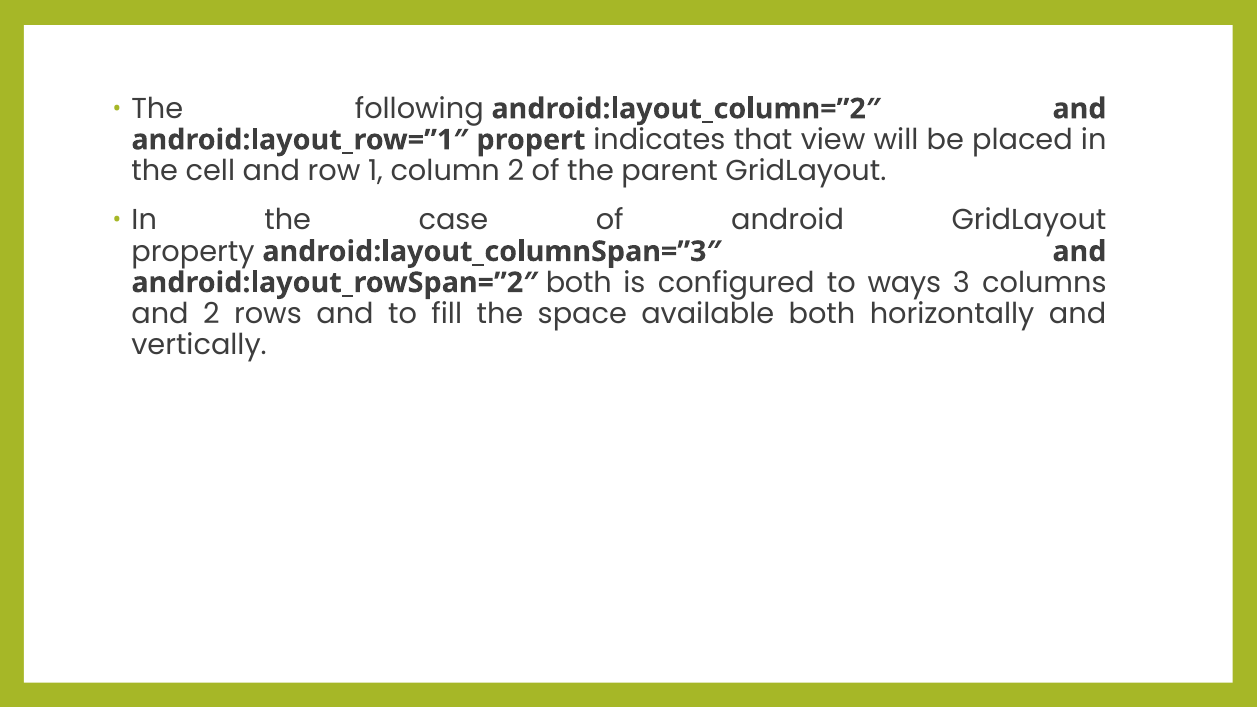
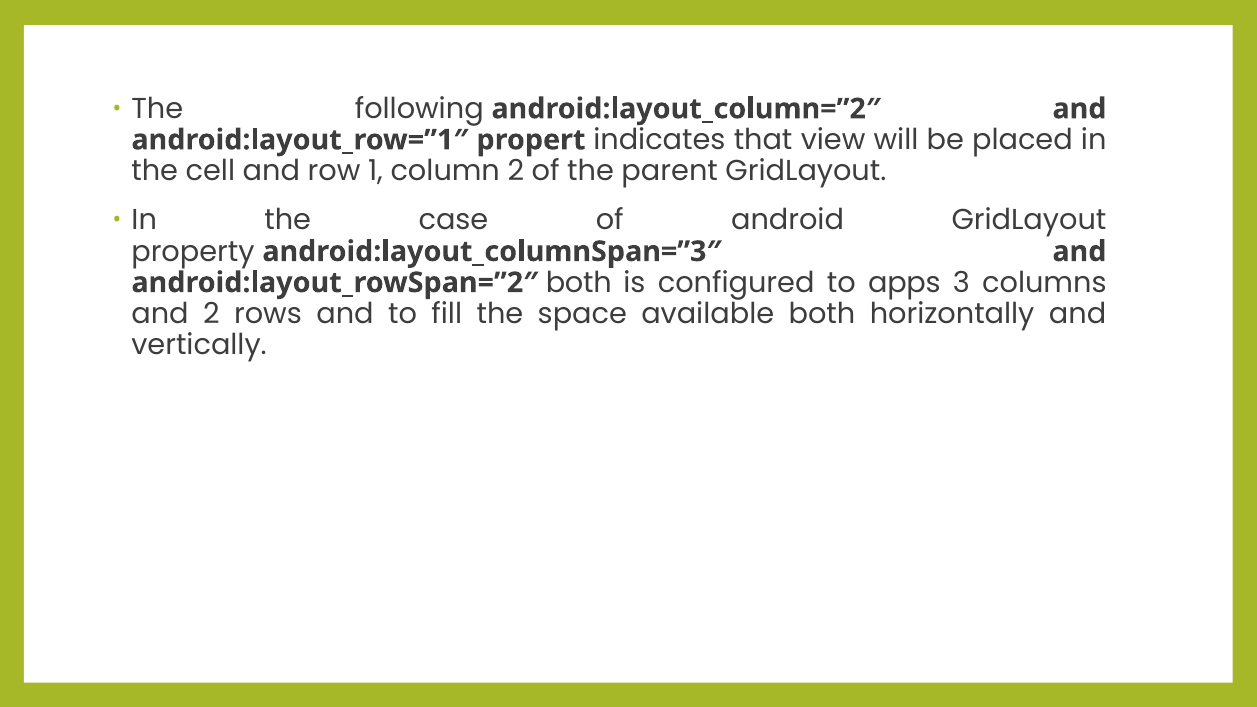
ways: ways -> apps (904, 283)
